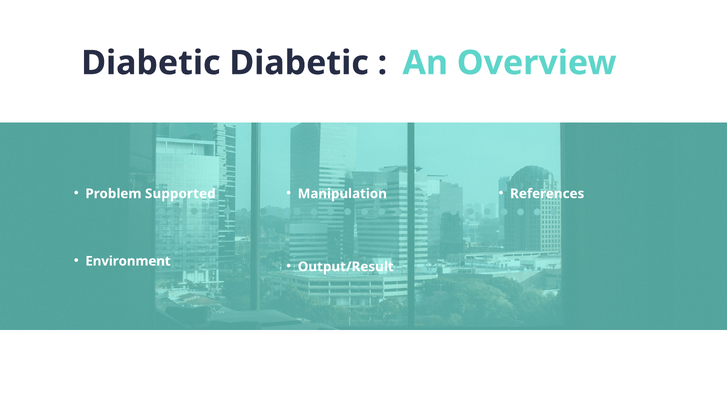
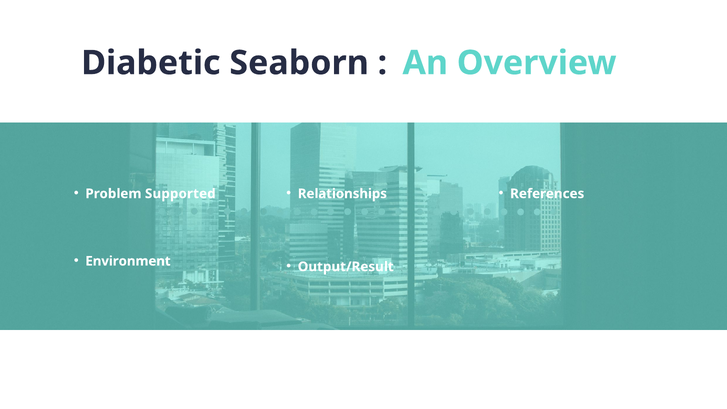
Diabetic Diabetic: Diabetic -> Seaborn (299, 63)
Manipulation: Manipulation -> Relationships (342, 194)
